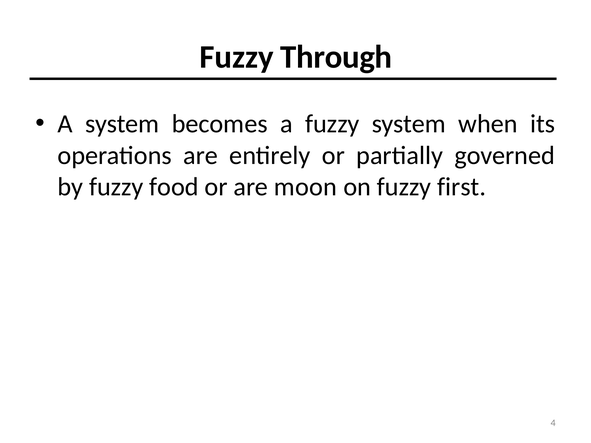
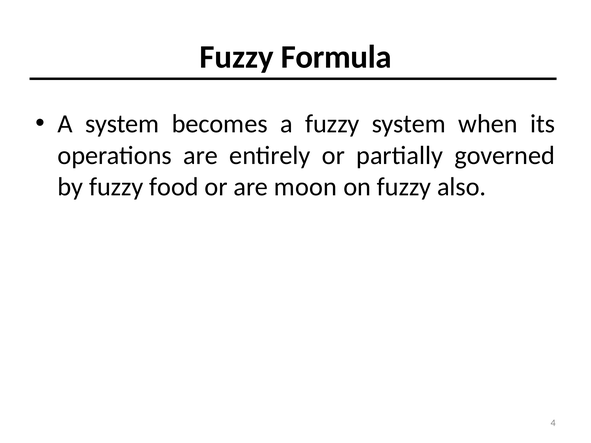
Through: Through -> Formula (336, 57)
first: first -> also (462, 187)
